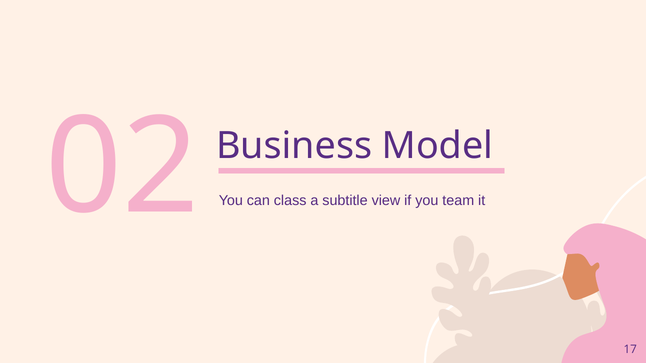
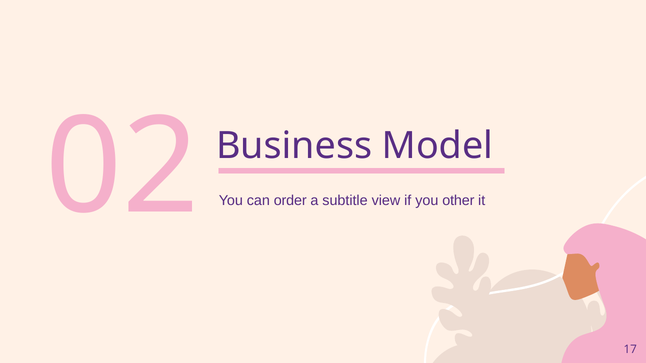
class: class -> order (290, 201)
team: team -> other (458, 201)
